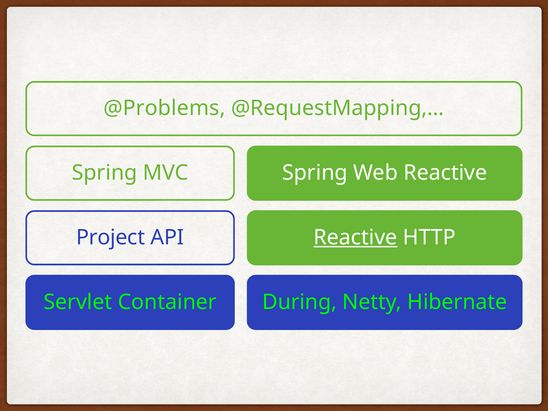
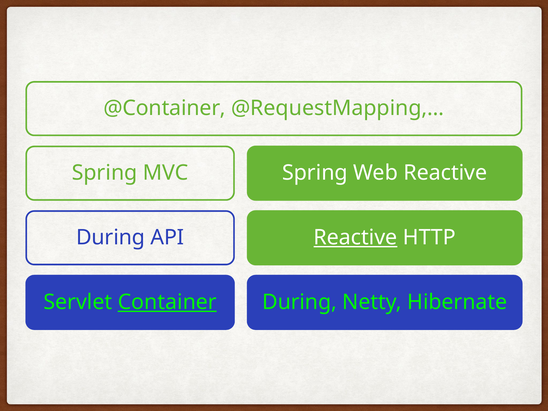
@Problems: @Problems -> @Container (165, 108)
Project: Project -> During (111, 237)
Container underline: none -> present (167, 302)
